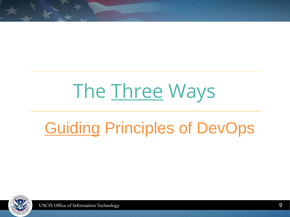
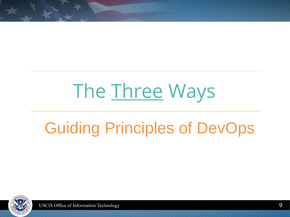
Guiding underline: present -> none (72, 129)
